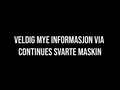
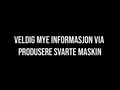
CONTINUES: CONTINUES -> PRODUSERE (35, 52)
